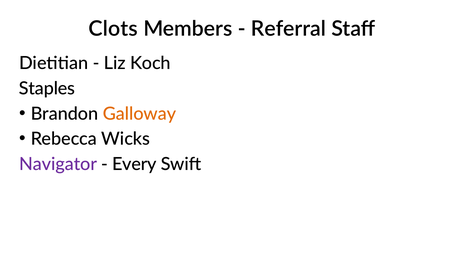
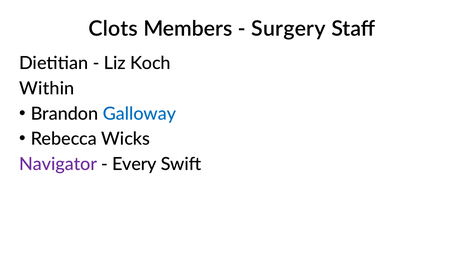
Referral: Referral -> Surgery (288, 29)
Staples: Staples -> Within (47, 89)
Galloway colour: orange -> blue (140, 114)
